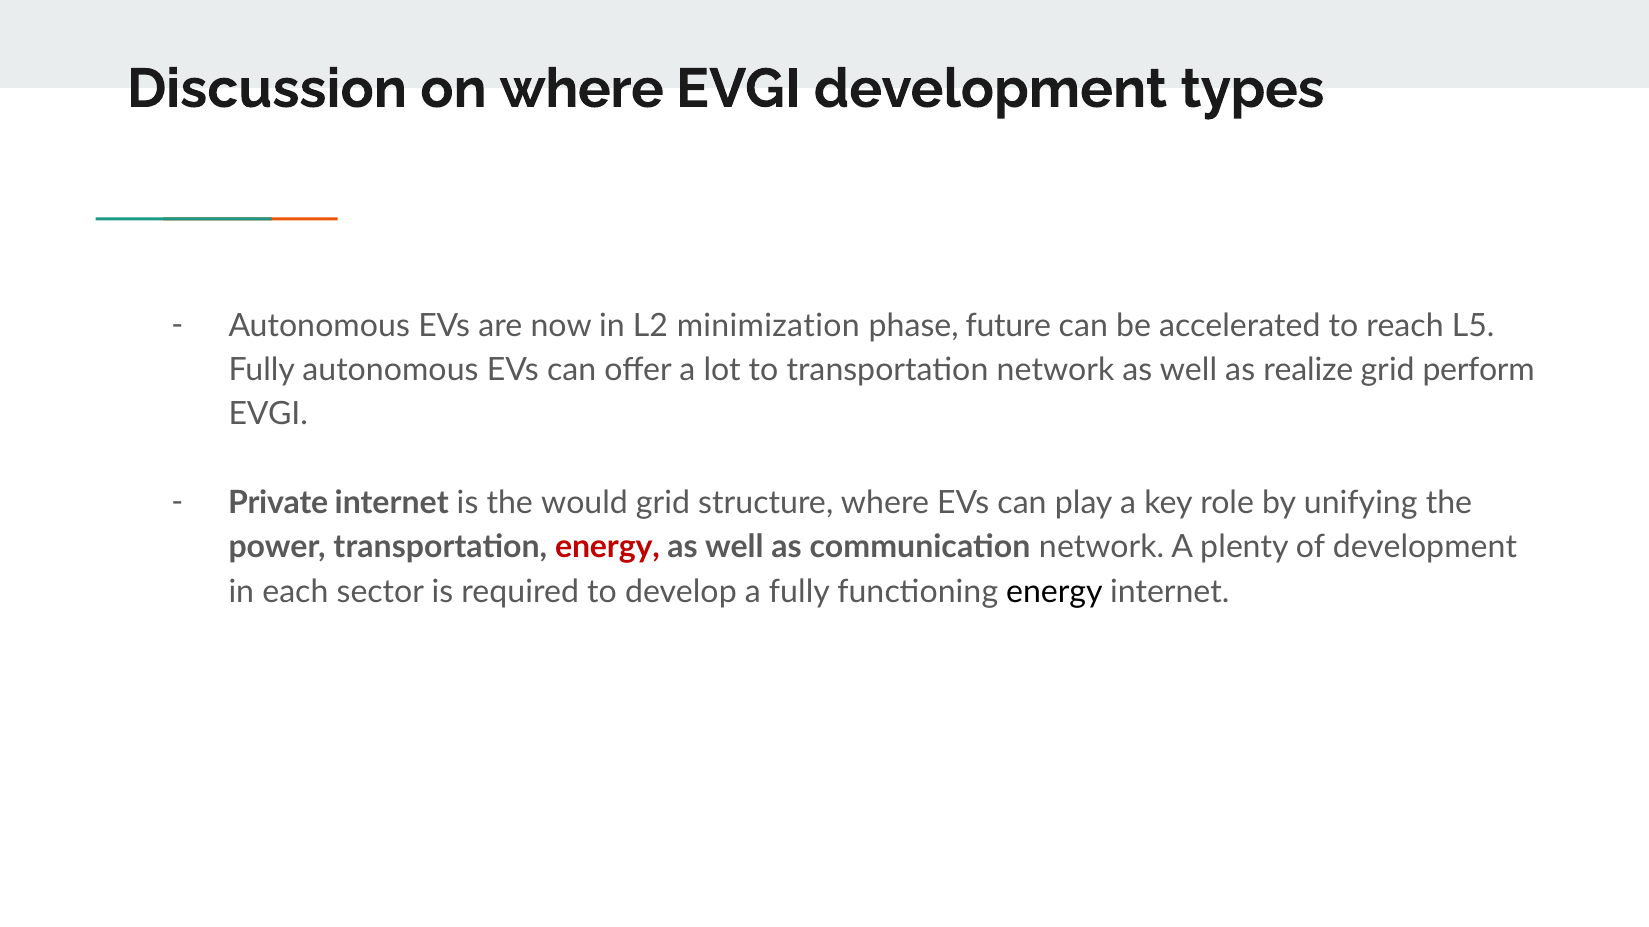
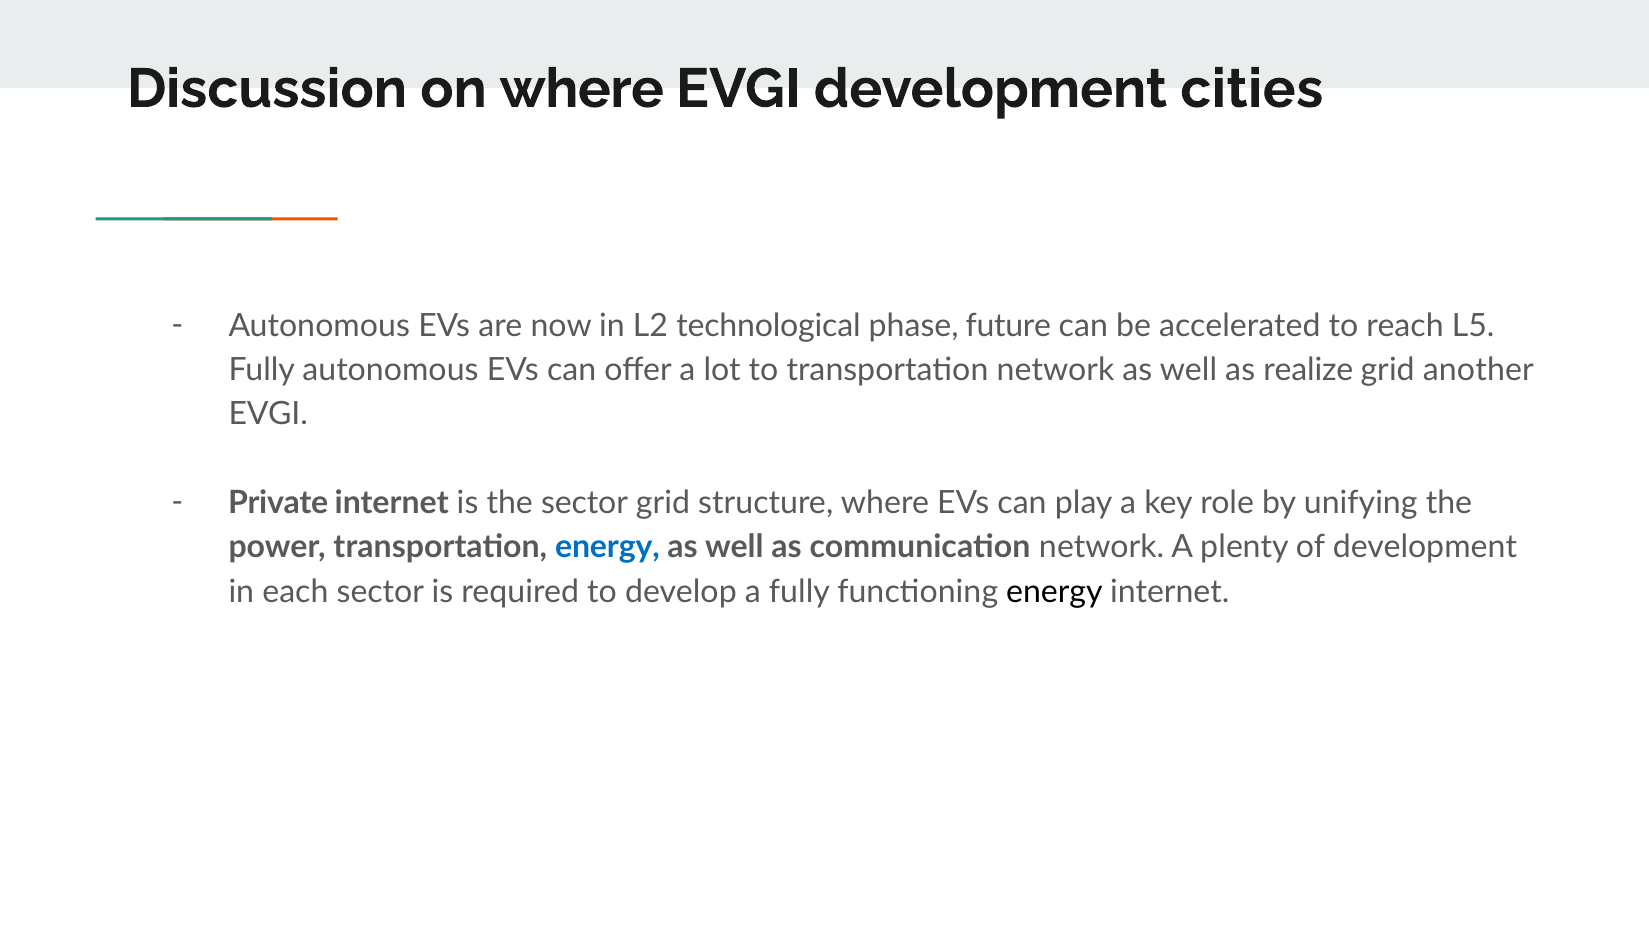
types: types -> cities (1252, 89)
minimization: minimization -> technological (768, 326)
perform: perform -> another (1478, 370)
the would: would -> sector (585, 503)
energy colour: red -> blue (607, 547)
